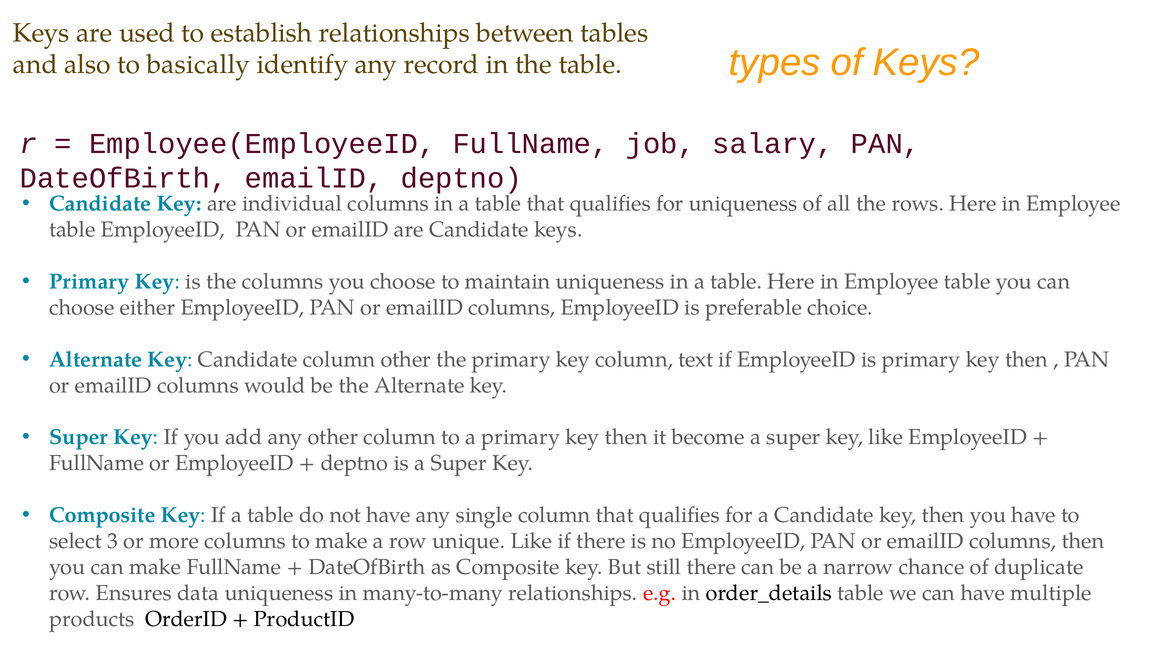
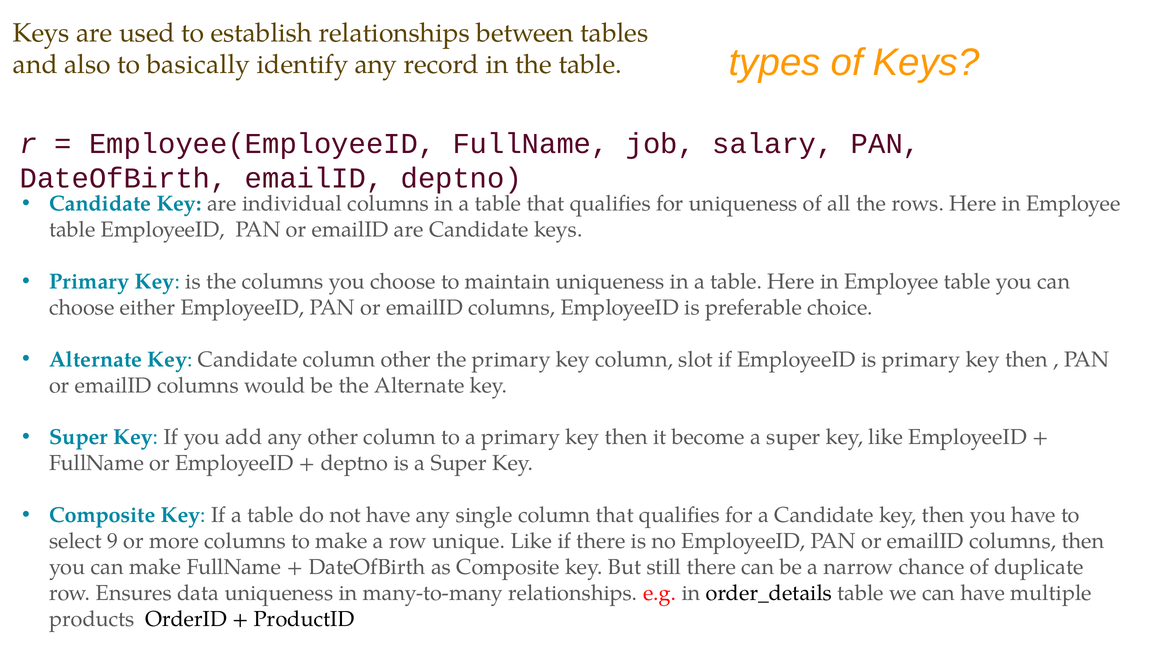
text: text -> slot (696, 360)
3: 3 -> 9 (113, 541)
